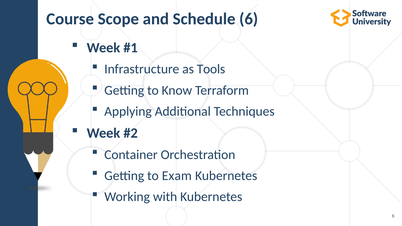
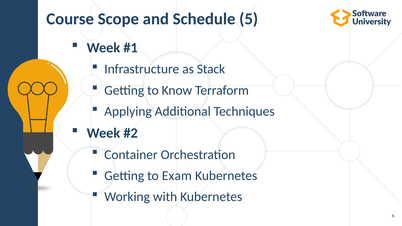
Schedule 6: 6 -> 5 (249, 19)
Tools: Tools -> Stack (211, 69)
